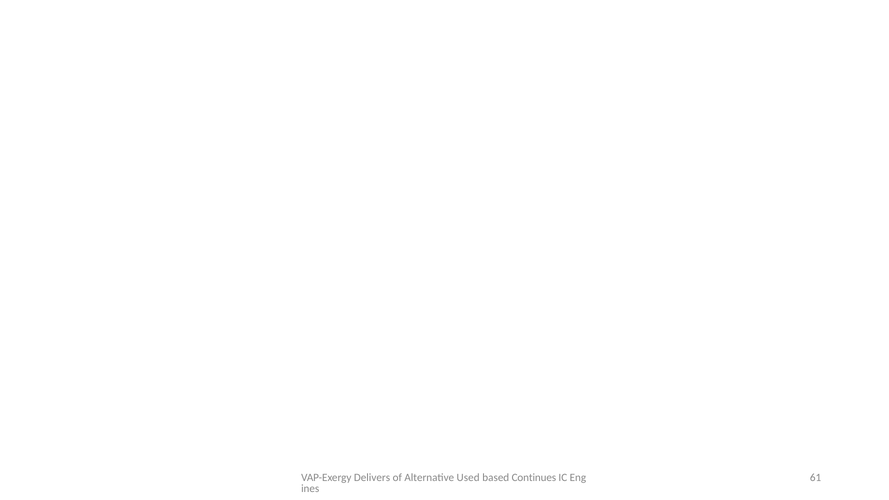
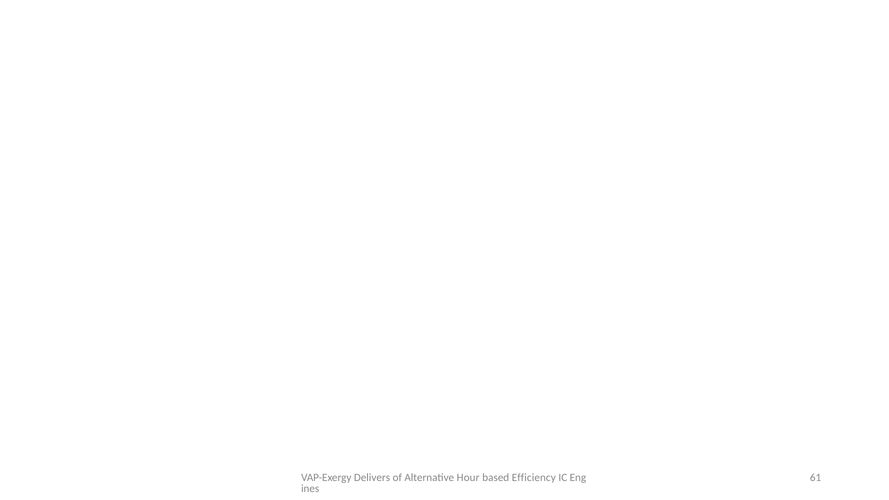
Used: Used -> Hour (468, 477)
Continues: Continues -> Efficiency (534, 477)
